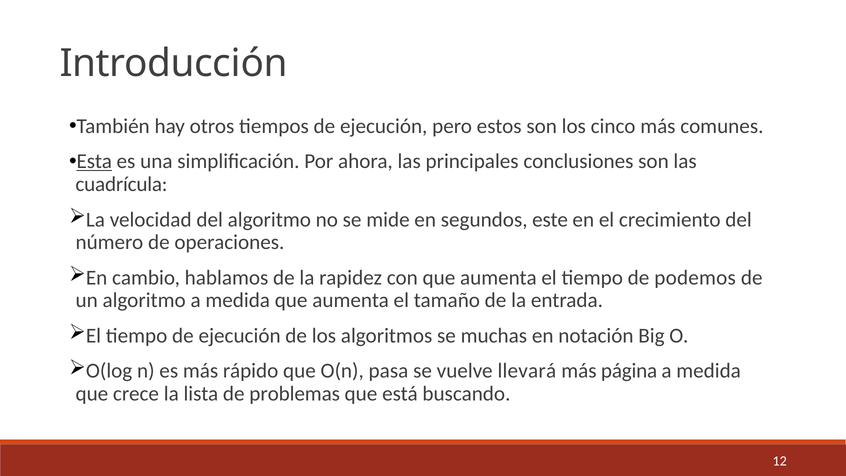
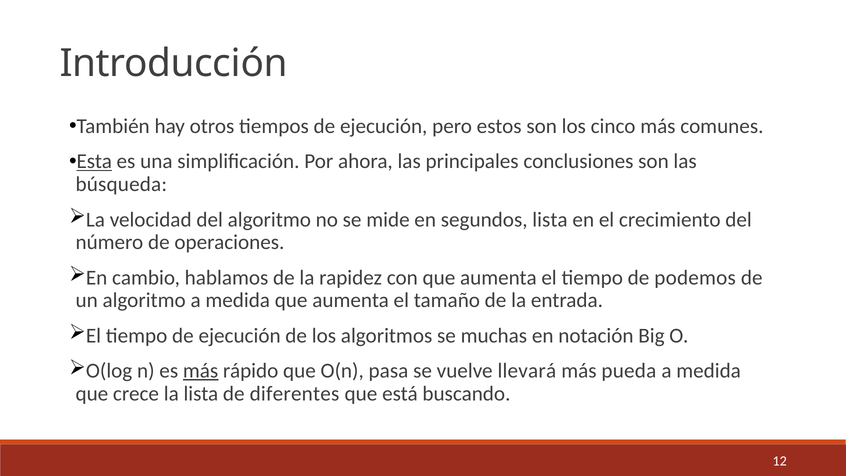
cuadrícula: cuadrícula -> búsqueda (121, 184)
segundos este: este -> lista (550, 219)
más underline: none -> present (201, 371)
página: página -> pueda (629, 371)
problemas: problemas -> diferentes (295, 393)
